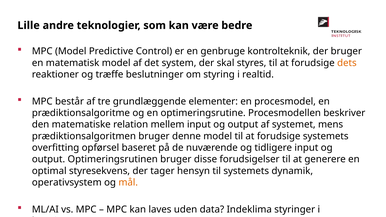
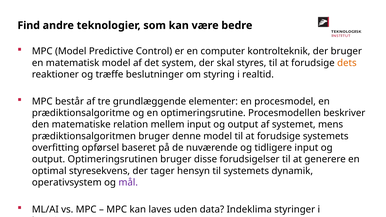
Lille: Lille -> Find (29, 25)
genbruge: genbruge -> computer (223, 51)
mål colour: orange -> purple (128, 183)
